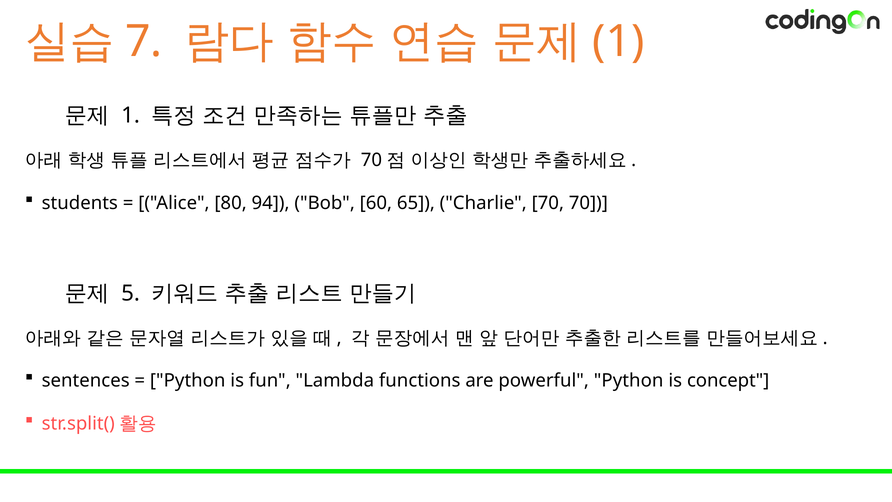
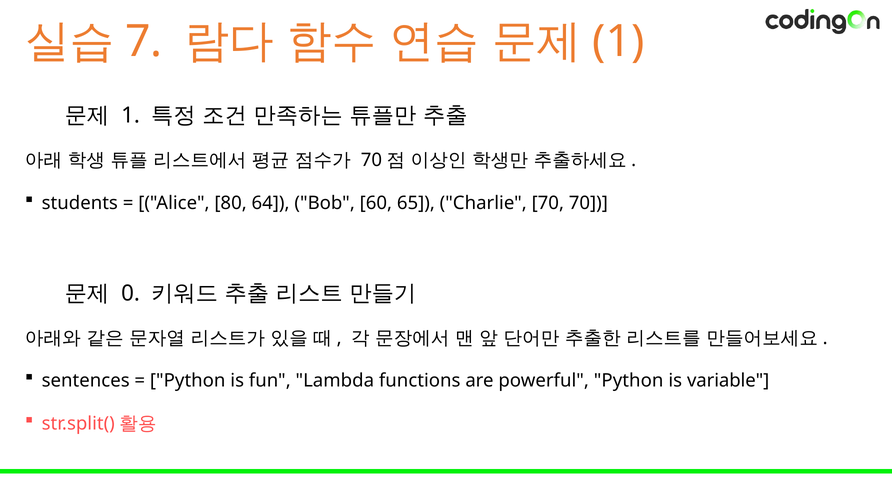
94: 94 -> 64 (271, 203)
5: 5 -> 0 (131, 293)
concept: concept -> variable (728, 381)
